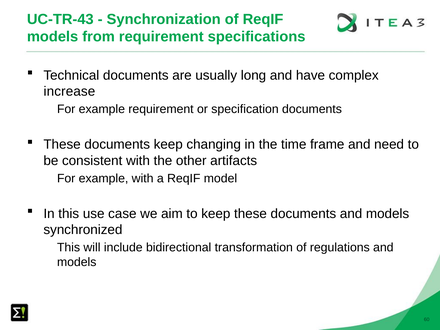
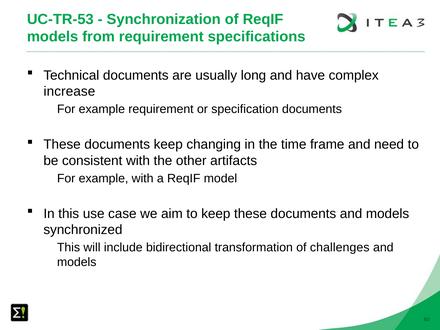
UC-TR-43: UC-TR-43 -> UC-TR-53 (60, 19)
regulations: regulations -> challenges (340, 248)
